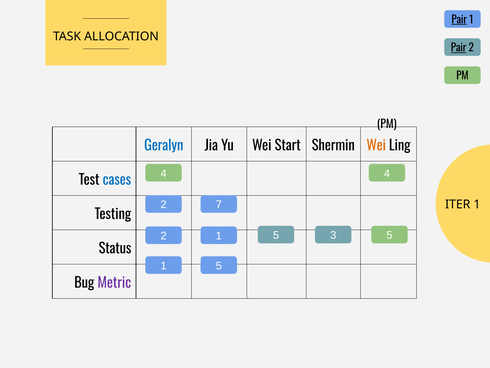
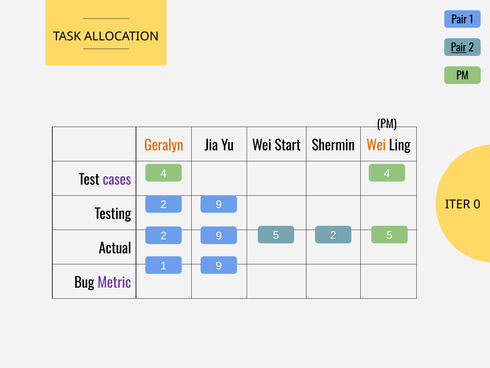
Pair underline: present -> none (459, 20)
Geralyn colour: blue -> orange (164, 146)
cases colour: blue -> purple (117, 180)
7: 7 -> 9 (219, 204)
ITER 1: 1 -> 0 (477, 204)
5 3: 3 -> 2 (333, 235)
1: 1 -> 9 (219, 236)
Status: Status -> Actual (115, 248)
1 5: 5 -> 9 (219, 265)
